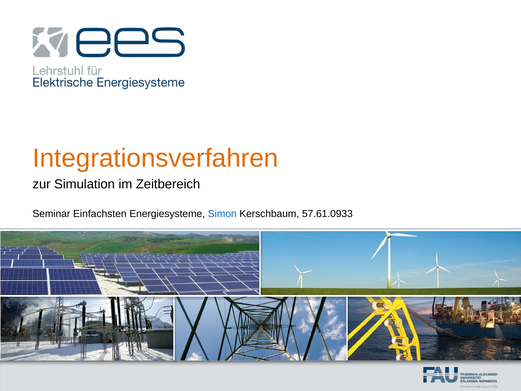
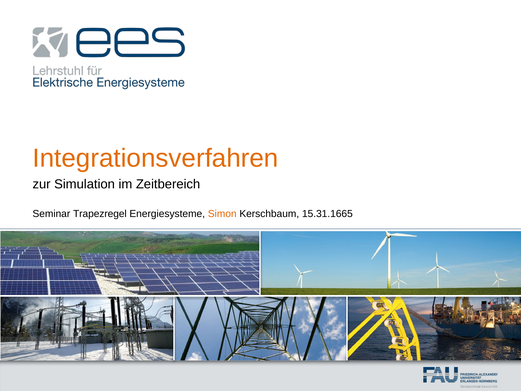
Einfachsten: Einfachsten -> Trapezregel (100, 214)
Simon colour: blue -> orange (222, 214)
57.61.0933: 57.61.0933 -> 15.31.1665 (327, 214)
